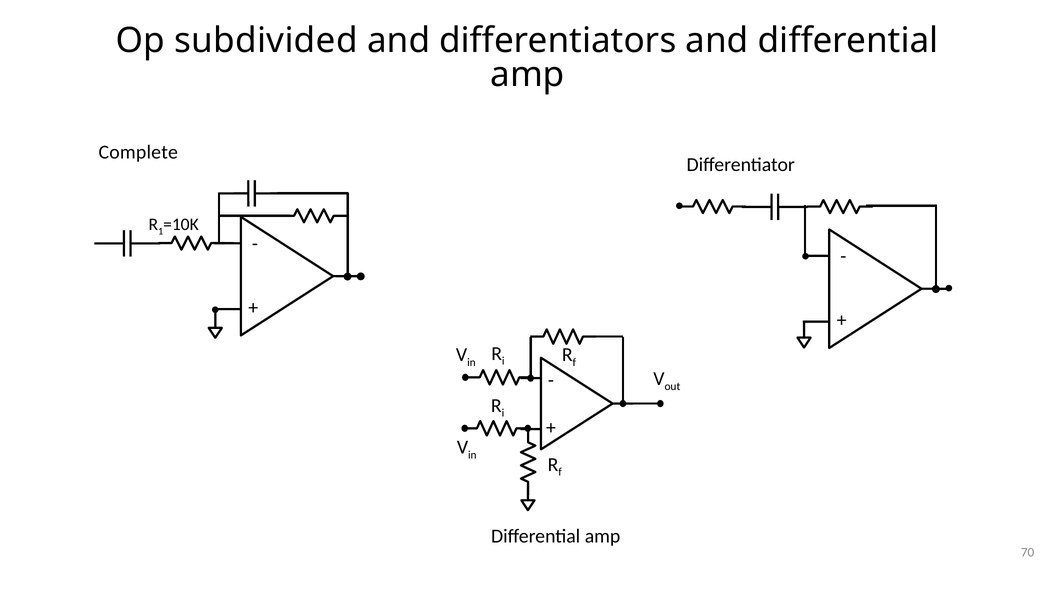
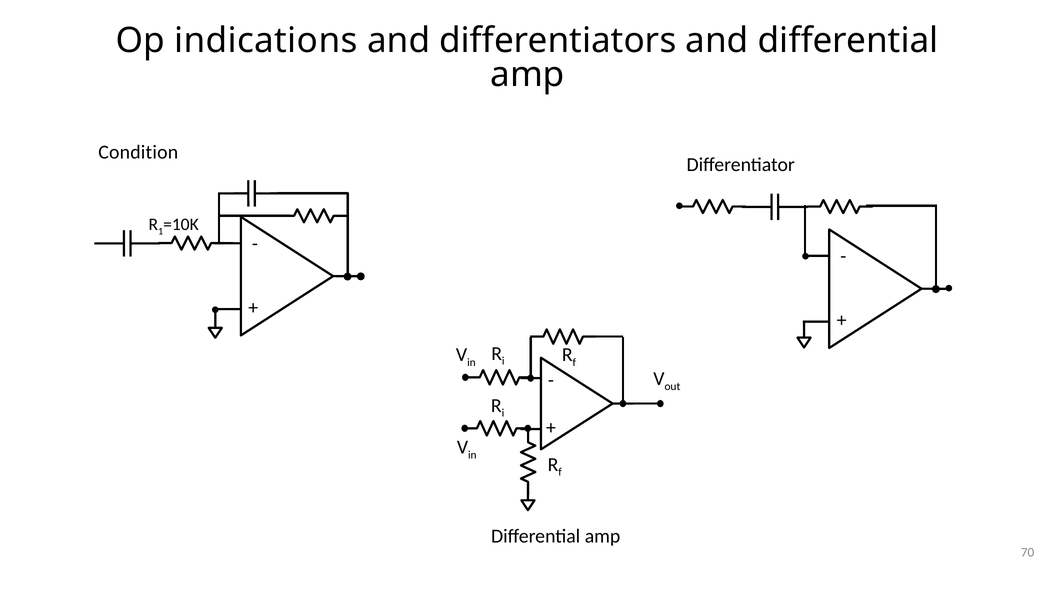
subdivided: subdivided -> indications (266, 41)
Complete: Complete -> Condition (138, 152)
